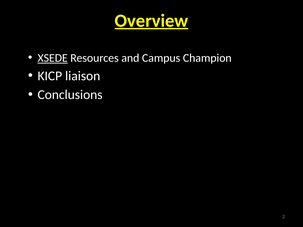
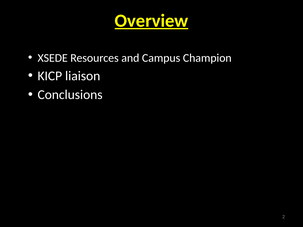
XSEDE underline: present -> none (53, 58)
